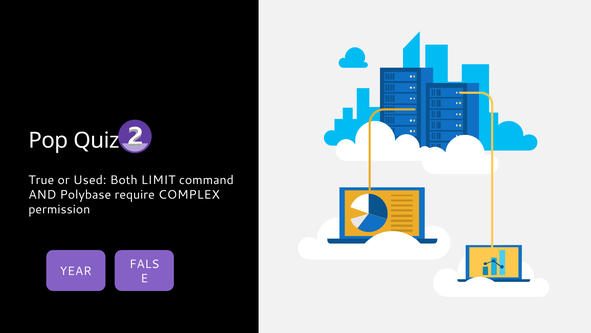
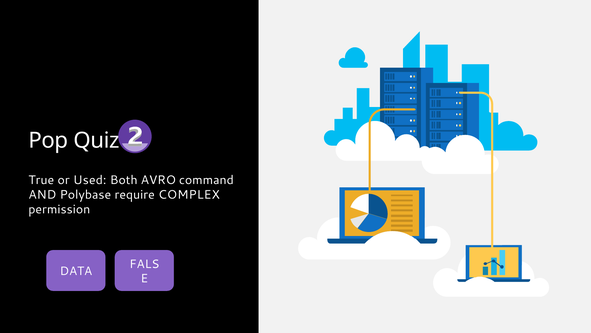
LIMIT: LIMIT -> AVRO (158, 180)
YEAR: YEAR -> DATA (76, 271)
